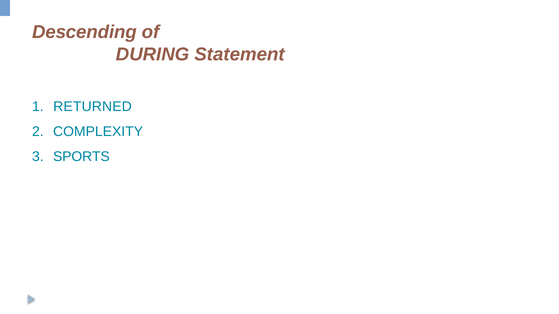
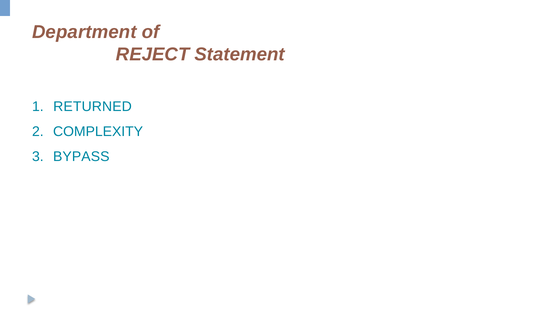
Descending: Descending -> Department (84, 32)
DURING: DURING -> REJECT (153, 54)
SPORTS: SPORTS -> BYPASS (81, 157)
